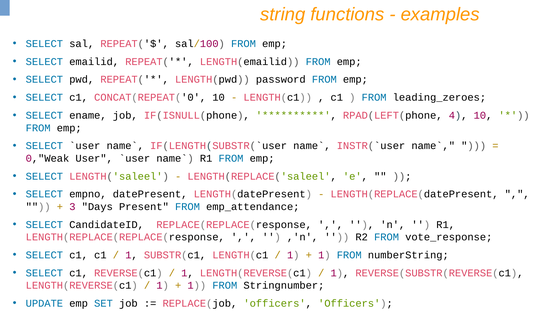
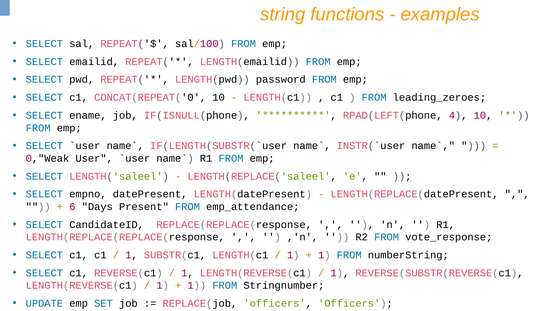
3: 3 -> 6 (72, 207)
